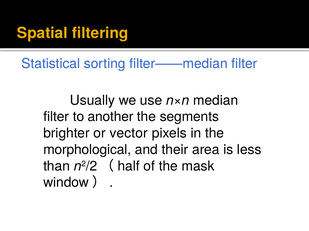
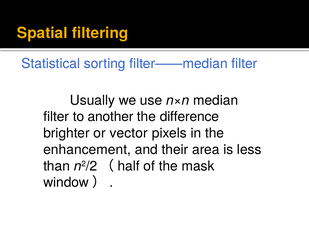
segments: segments -> difference (189, 117)
morphological: morphological -> enhancement (87, 150)
